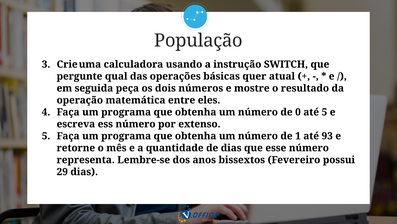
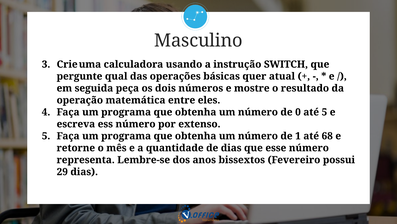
População: População -> Masculino (198, 40)
93: 93 -> 68 (327, 136)
